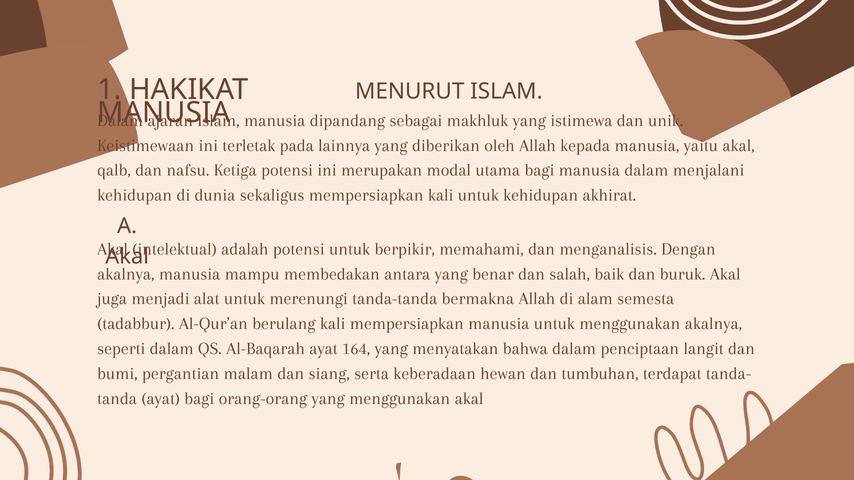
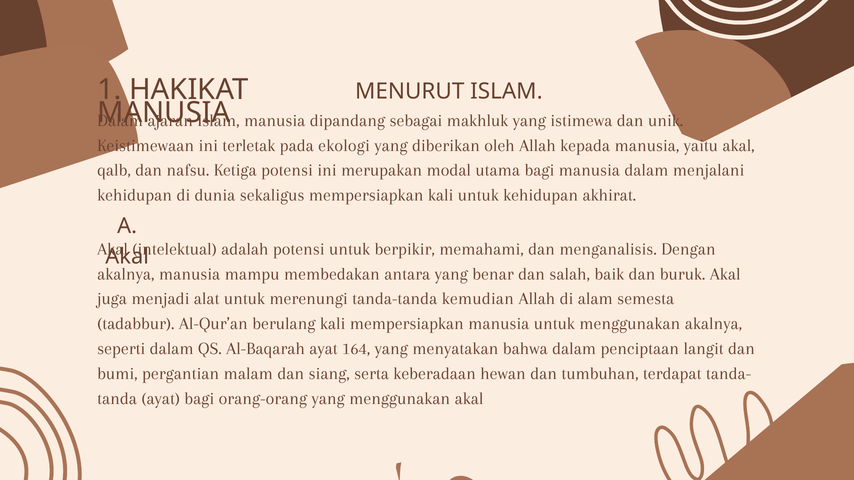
lainnya: lainnya -> ekologi (344, 145)
bermakna: bermakna -> kemudian (478, 299)
